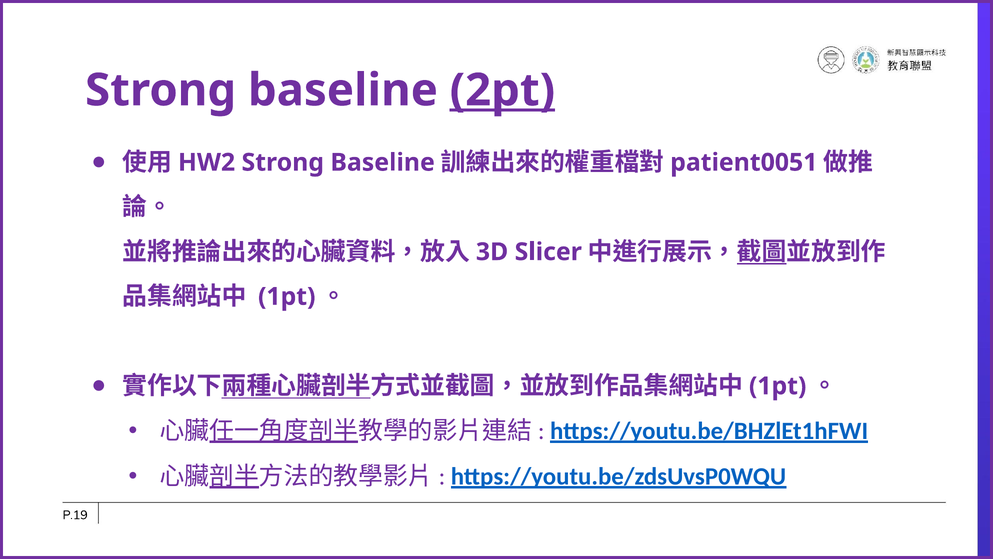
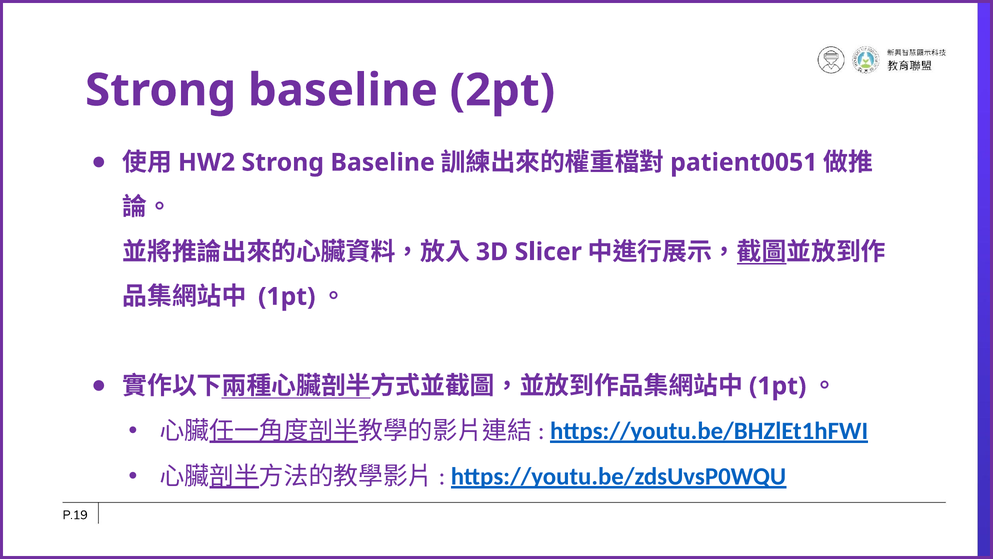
2pt underline: present -> none (502, 90)
